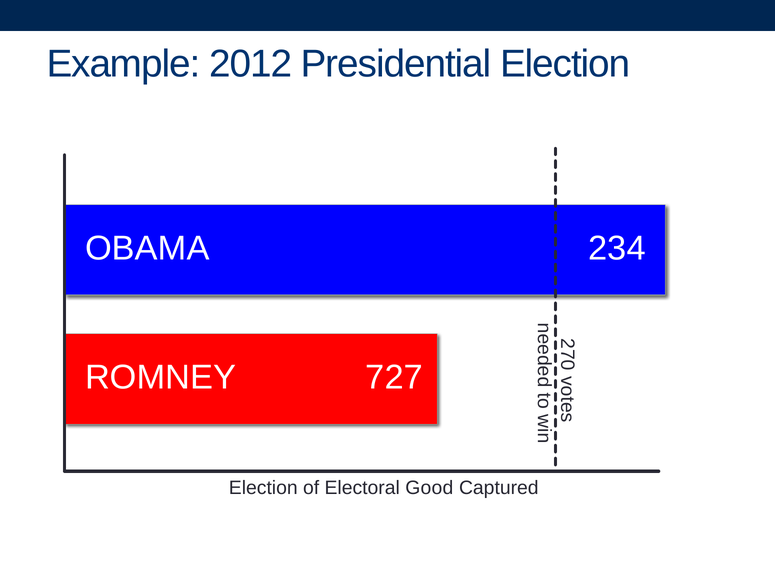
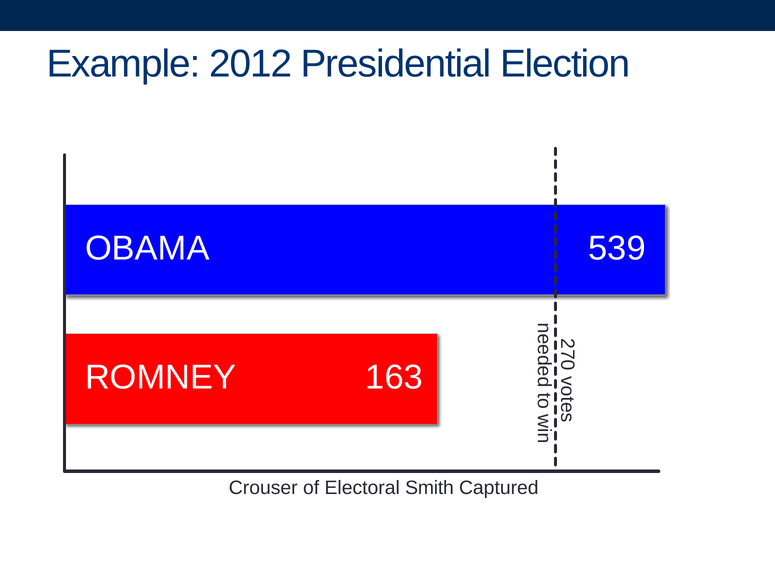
234: 234 -> 539 (617, 249)
727: 727 -> 163 (394, 378)
Election: Election -> Crouser (263, 488)
Good: Good -> Smith (430, 488)
